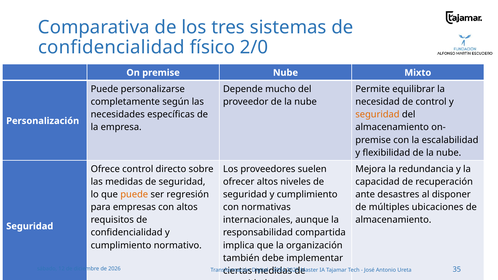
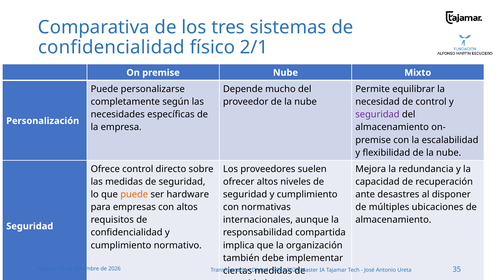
2/0: 2/0 -> 2/1 (254, 47)
seguridad colour: orange -> purple (377, 115)
regresión: regresión -> hardware (188, 195)
